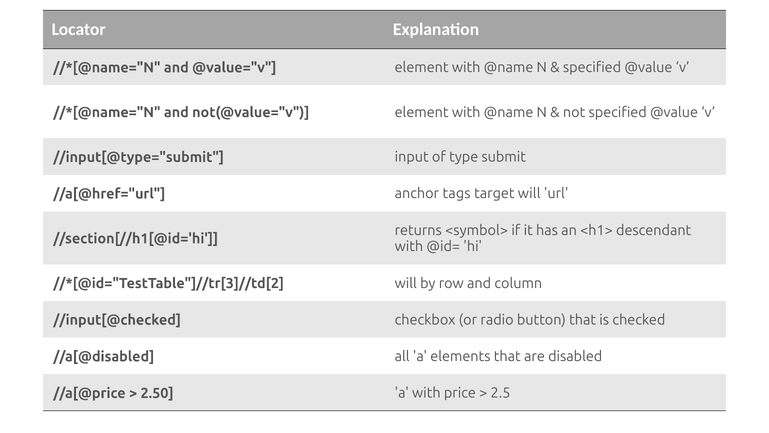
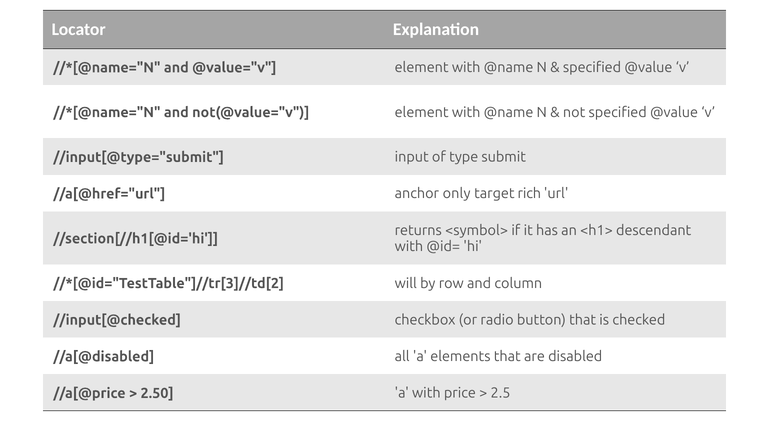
tags: tags -> only (457, 194)
target will: will -> rich (529, 194)
